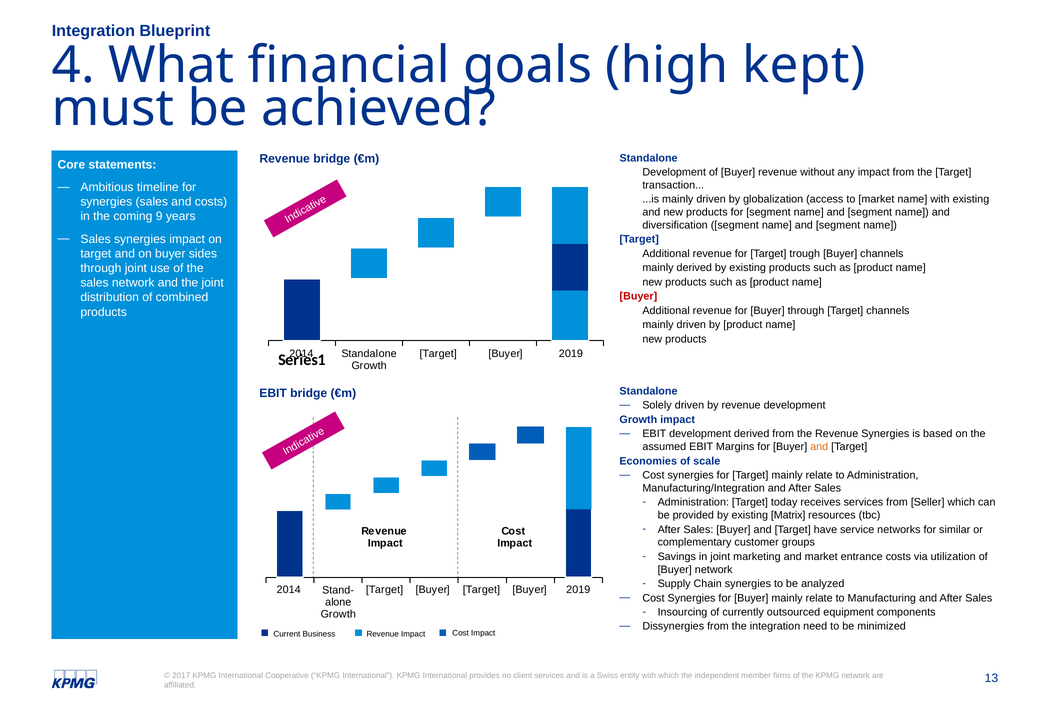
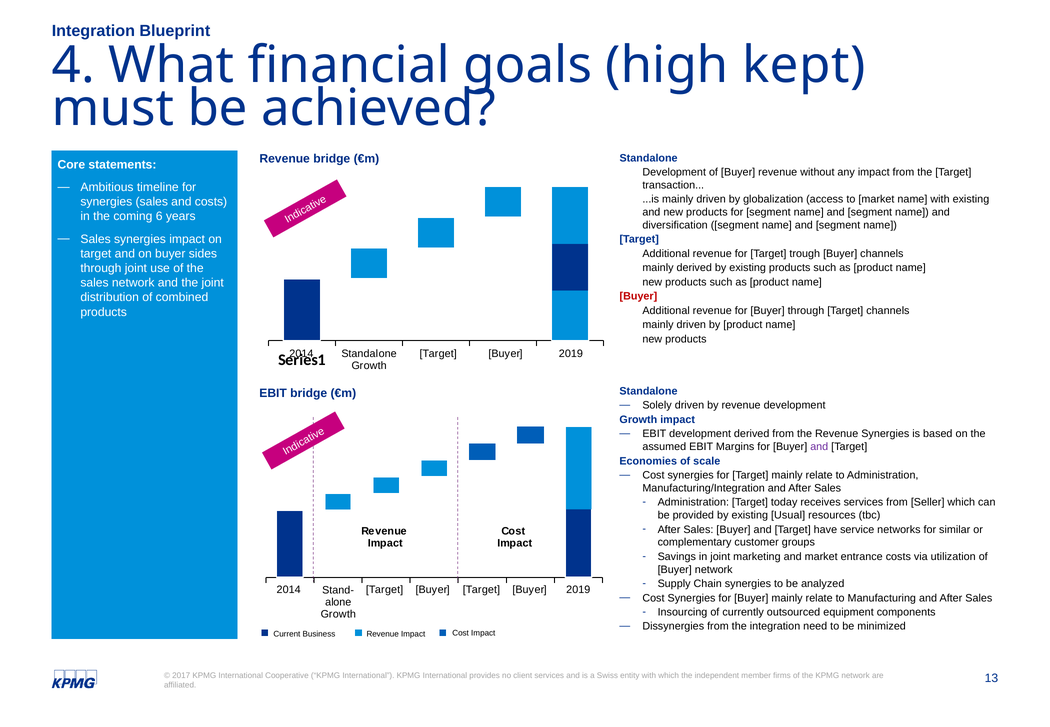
9: 9 -> 6 (159, 216)
and colour: orange -> purple (819, 447)
Matrix: Matrix -> Usual (788, 515)
